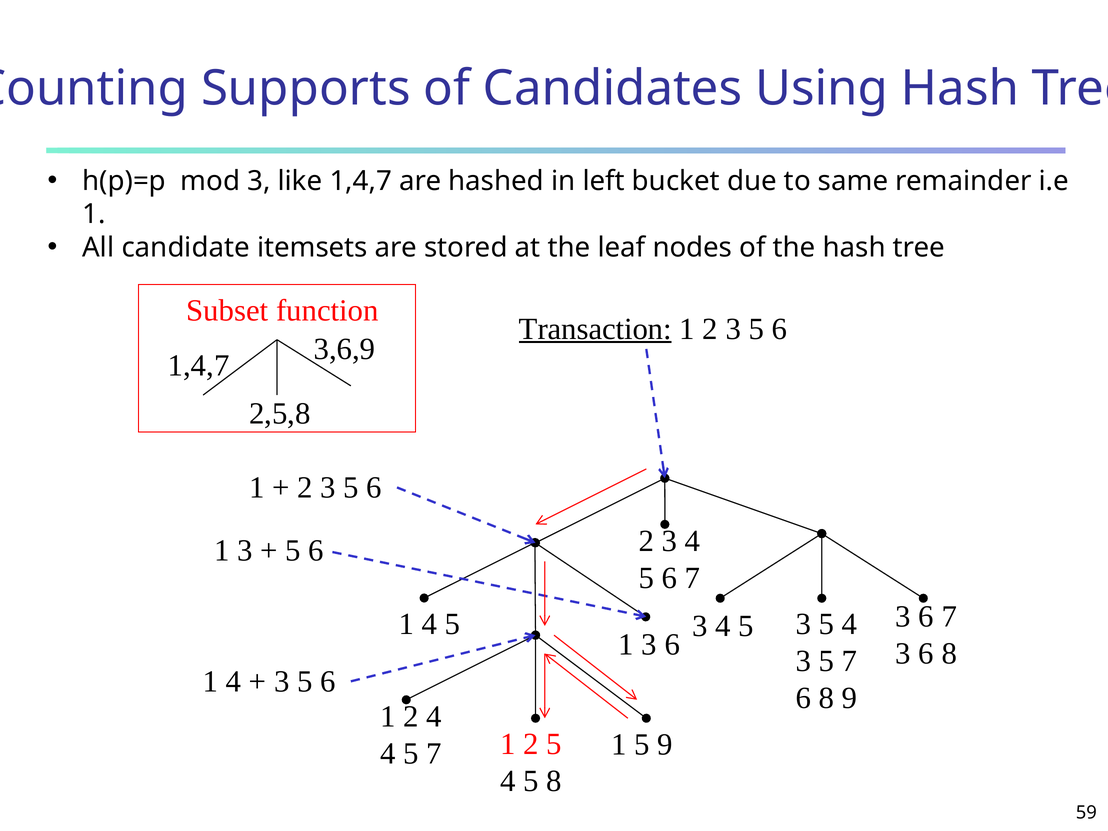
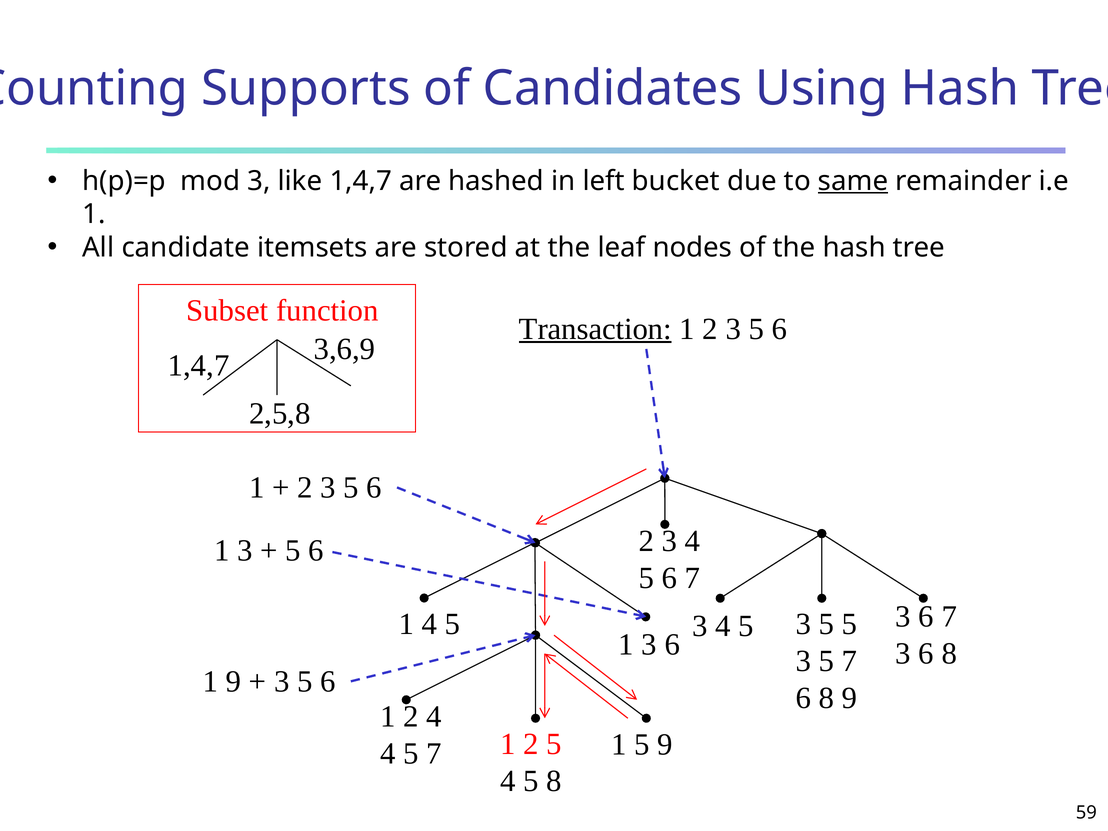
same underline: none -> present (853, 181)
3 5 4: 4 -> 5 (850, 624)
4: 4 -> 9 (234, 681)
